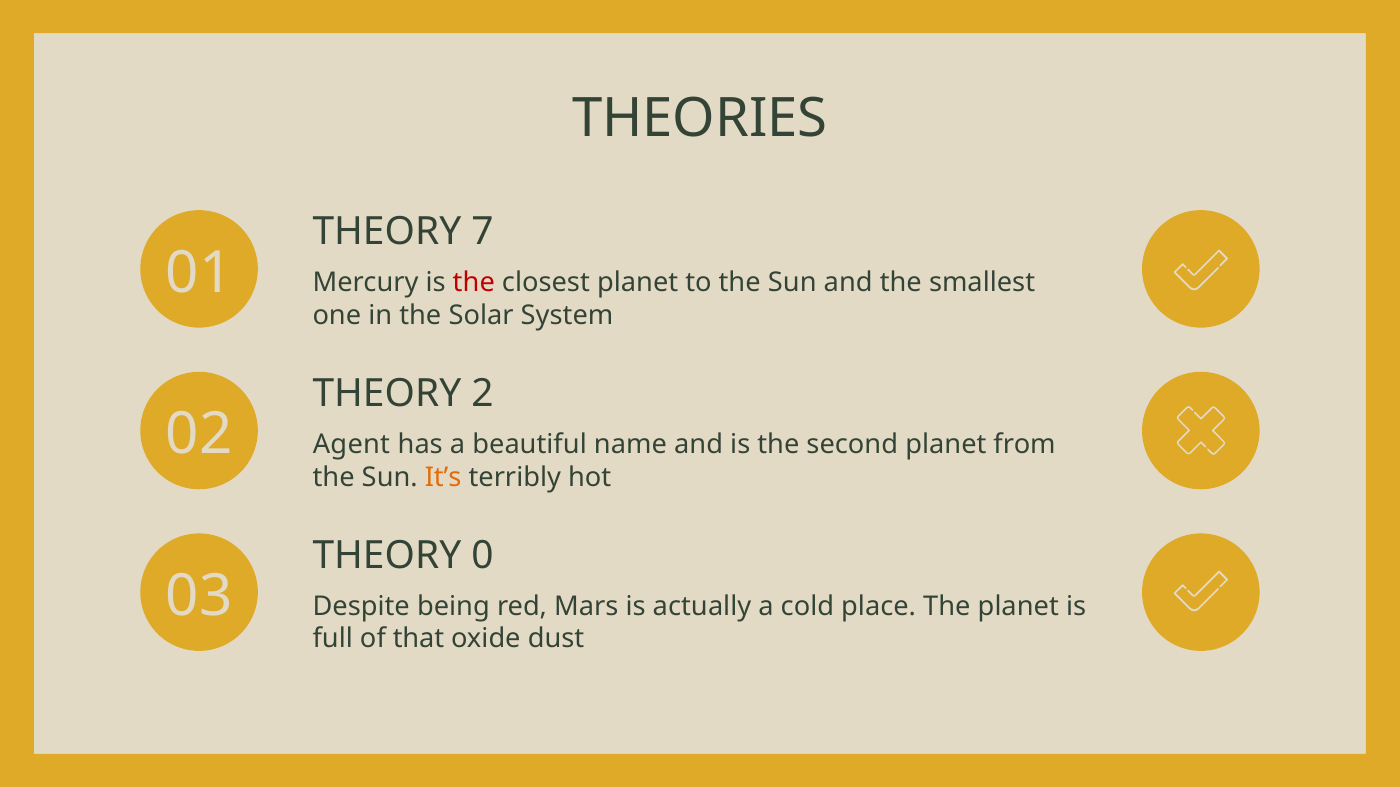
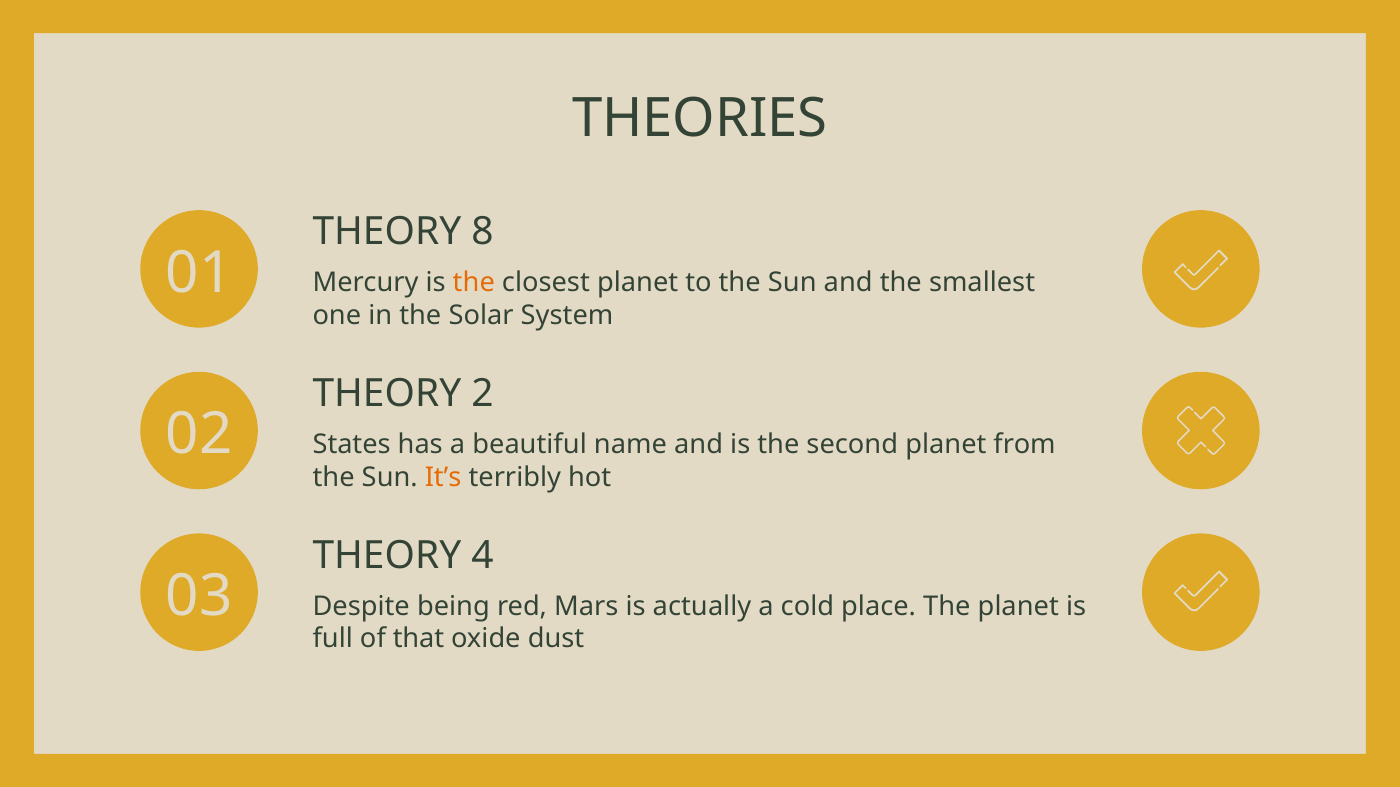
7: 7 -> 8 (483, 232)
the colour: red -> orange (474, 283)
Agent: Agent -> States (352, 445)
0: 0 -> 4 (483, 556)
